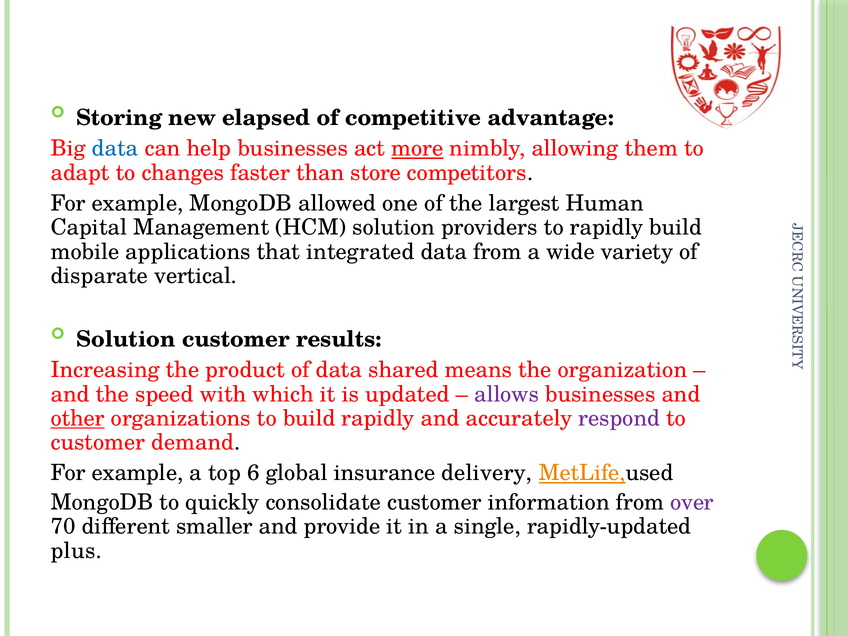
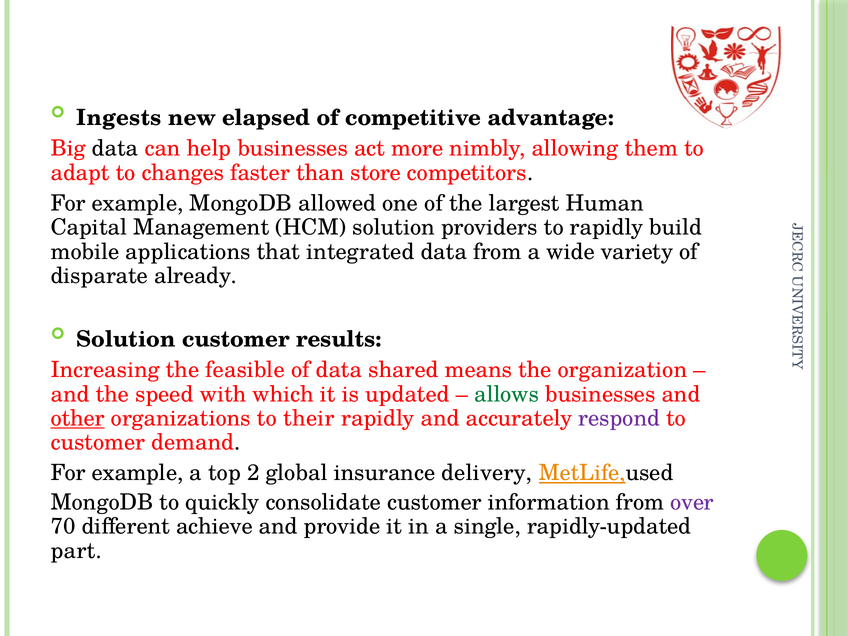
Storing: Storing -> Ingests (119, 118)
data colour: blue -> black (115, 149)
more underline: present -> none (417, 149)
vertical: vertical -> already (196, 276)
product: product -> feasible (245, 370)
allows colour: purple -> green (507, 394)
to build: build -> their (309, 418)
6: 6 -> 2 (253, 473)
smaller: smaller -> achieve (215, 527)
plus: plus -> part (76, 551)
